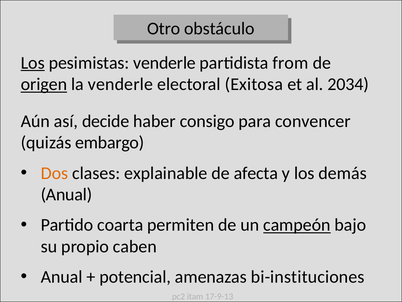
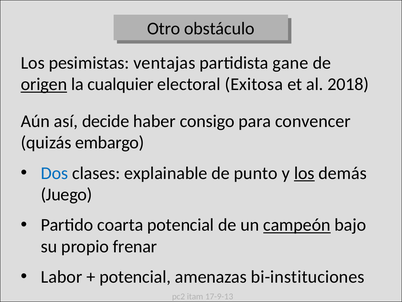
Los underline: present -> none (33, 63)
pesimistas venderle: venderle -> ventajas (164, 63)
from: from -> gane (290, 63)
la venderle: venderle -> cualquier (121, 84)
2034: 2034 -> 2018 (348, 84)
Dos colour: orange -> blue (55, 173)
afecta: afecta -> punto (256, 173)
los underline: none -> present (304, 173)
Anual: Anual -> Juego (66, 194)
coarta permiten: permiten -> potencial (181, 225)
caben: caben -> frenar (135, 246)
Anual: Anual -> Labor (62, 276)
